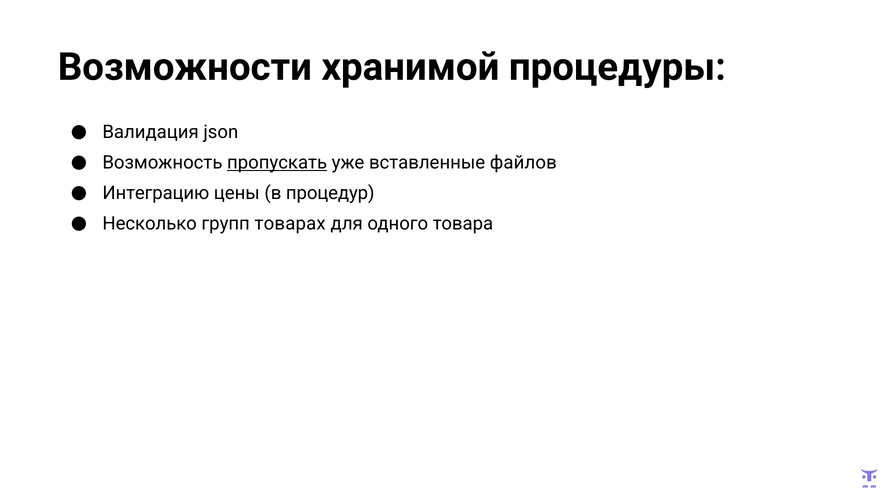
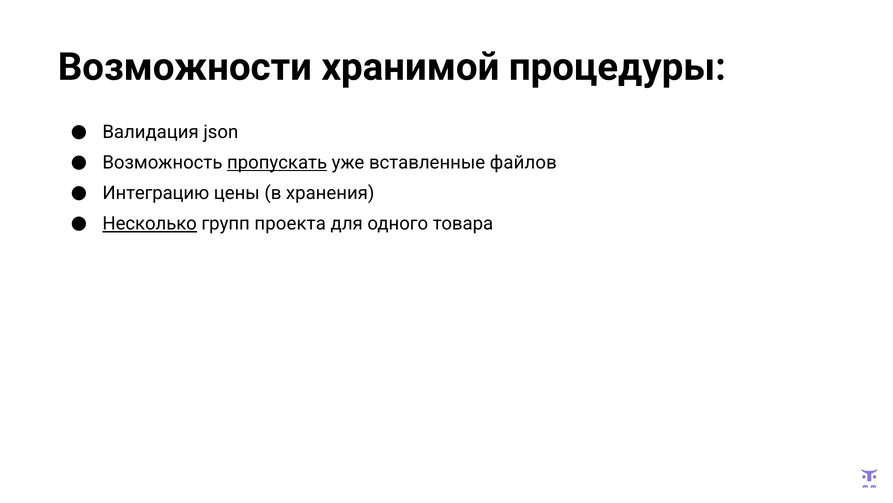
процедур: процедур -> хранения (330, 193)
Несколько underline: none -> present (150, 223)
товарах: товарах -> проекта (290, 223)
